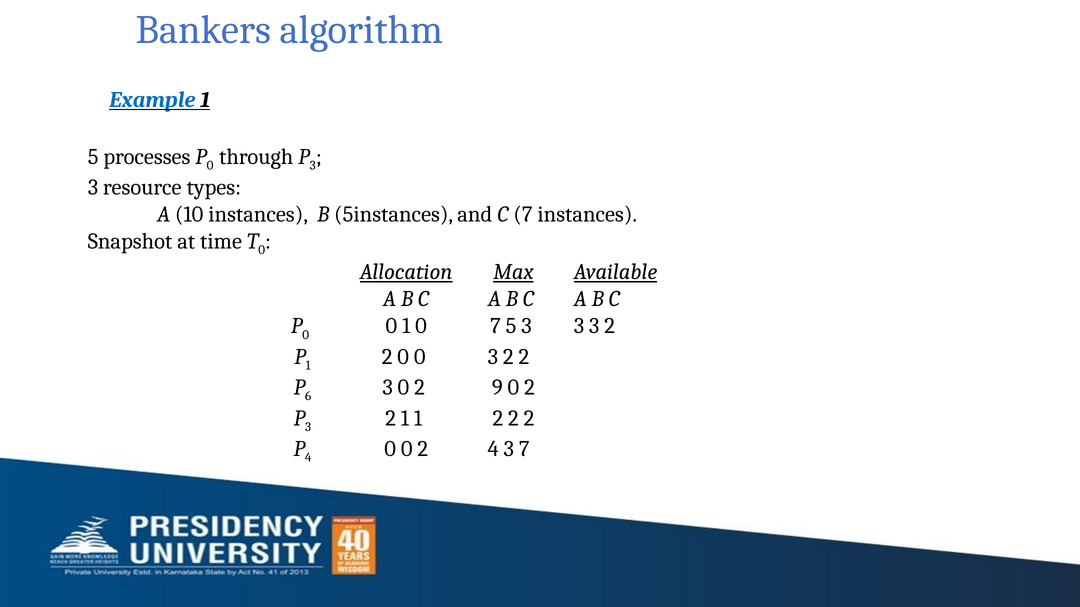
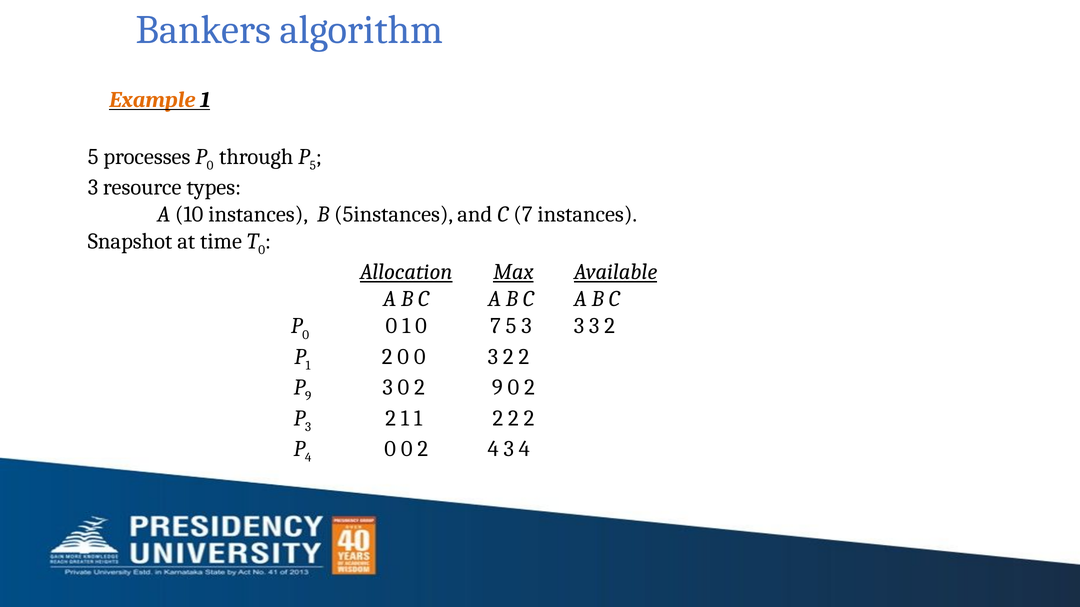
Example colour: blue -> orange (152, 100)
3: 3 -> 5 (313, 166)
6: 6 -> 9 (308, 396)
3 7: 7 -> 4 (524, 449)
